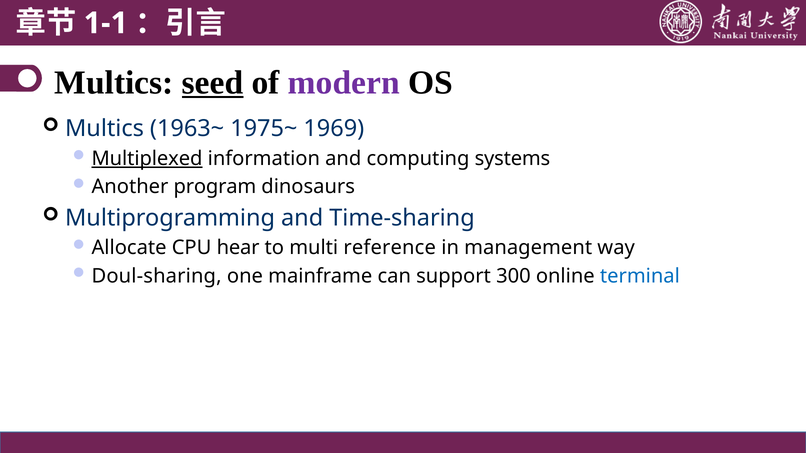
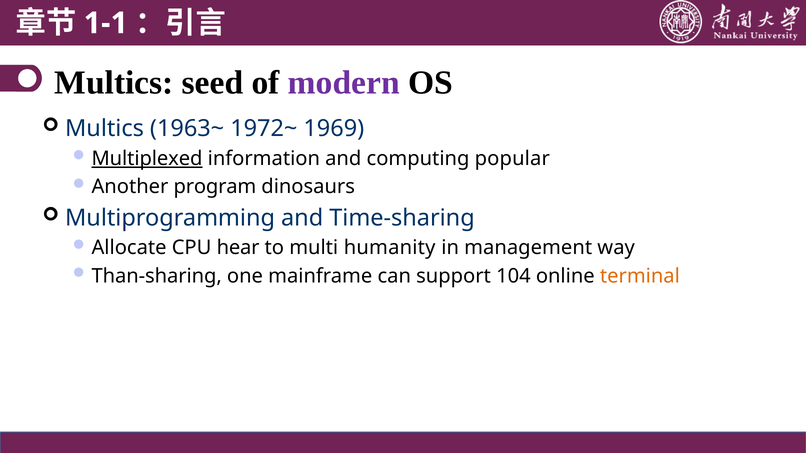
seed underline: present -> none (213, 83)
1975~: 1975~ -> 1972~ (264, 129)
systems: systems -> popular (512, 159)
reference: reference -> humanity (390, 248)
Doul-sharing: Doul-sharing -> Than-sharing (157, 276)
300: 300 -> 104 (513, 276)
terminal colour: blue -> orange (640, 276)
